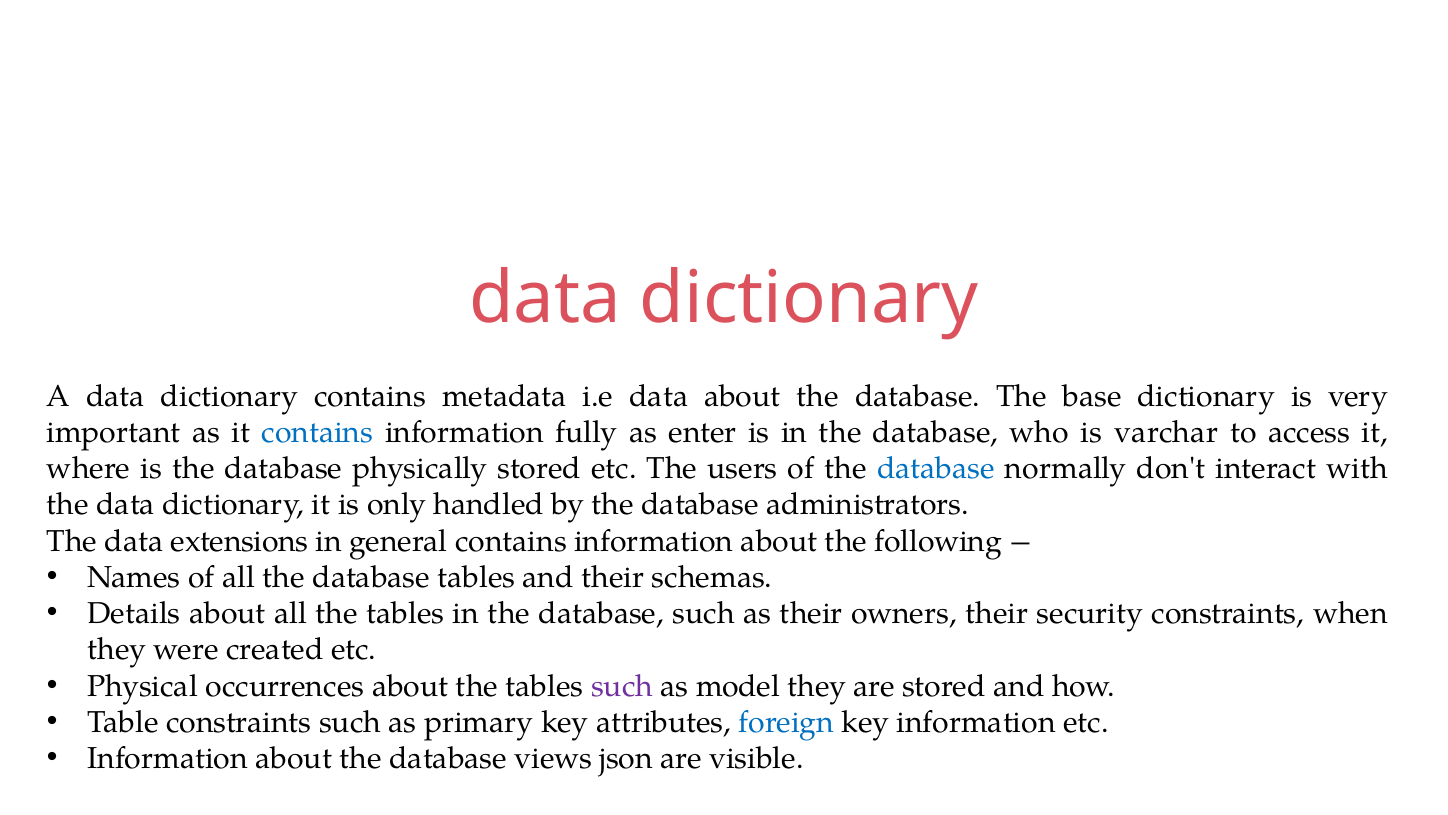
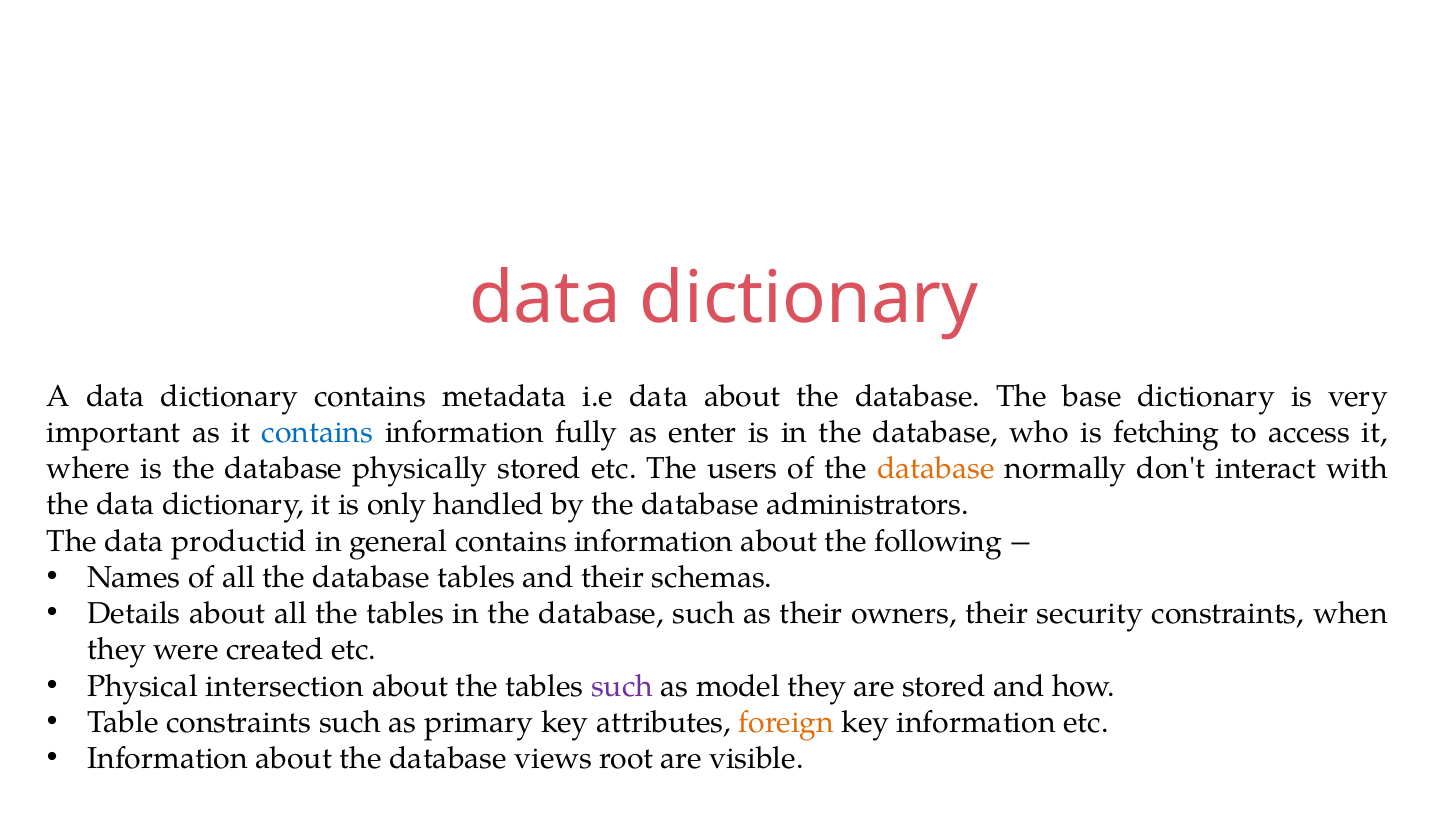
varchar: varchar -> fetching (1167, 432)
database colour: blue -> orange (936, 468)
extensions: extensions -> productid (239, 541)
occurrences: occurrences -> intersection (285, 686)
foreign colour: blue -> orange (786, 722)
json: json -> root (626, 758)
